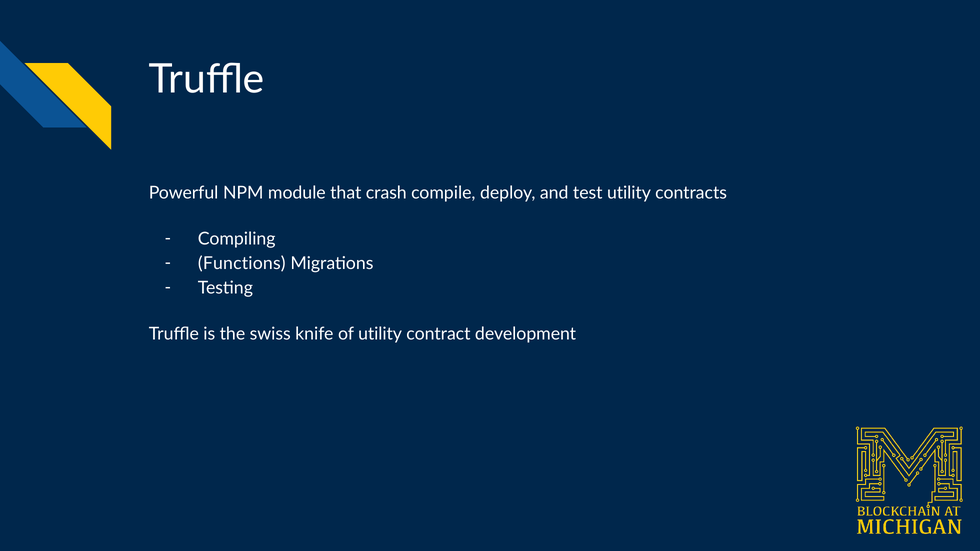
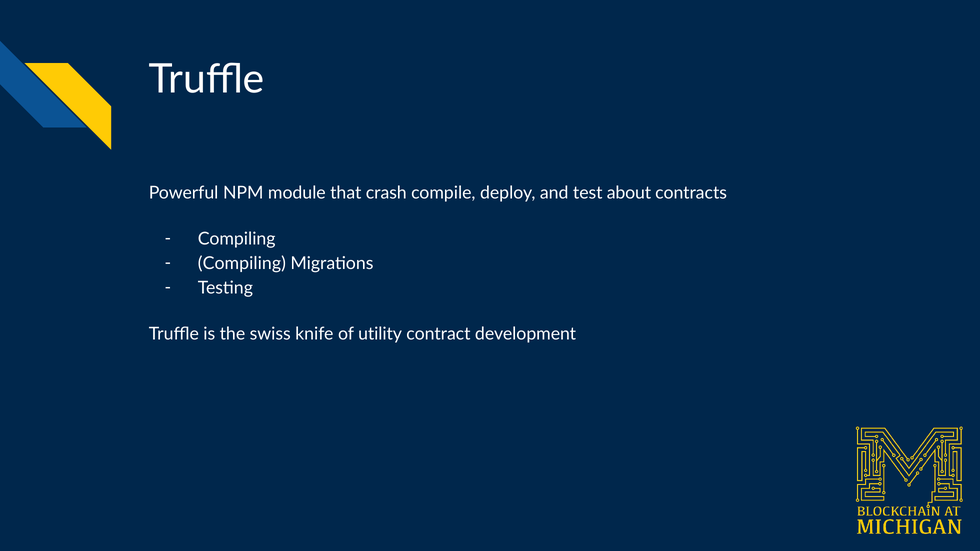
test utility: utility -> about (629, 193)
Functions: Functions -> Compiling (242, 263)
